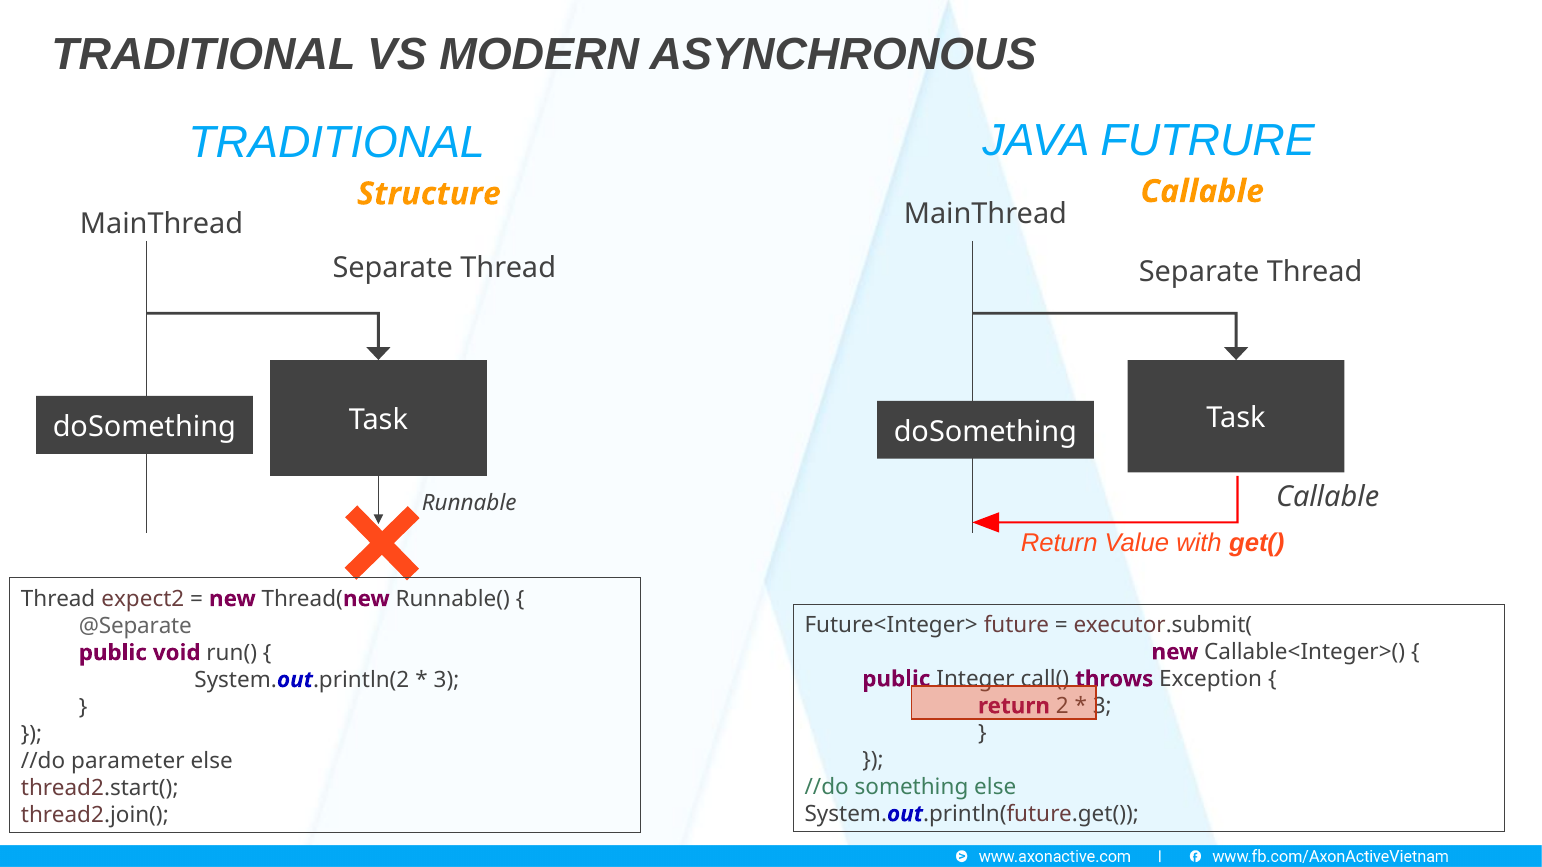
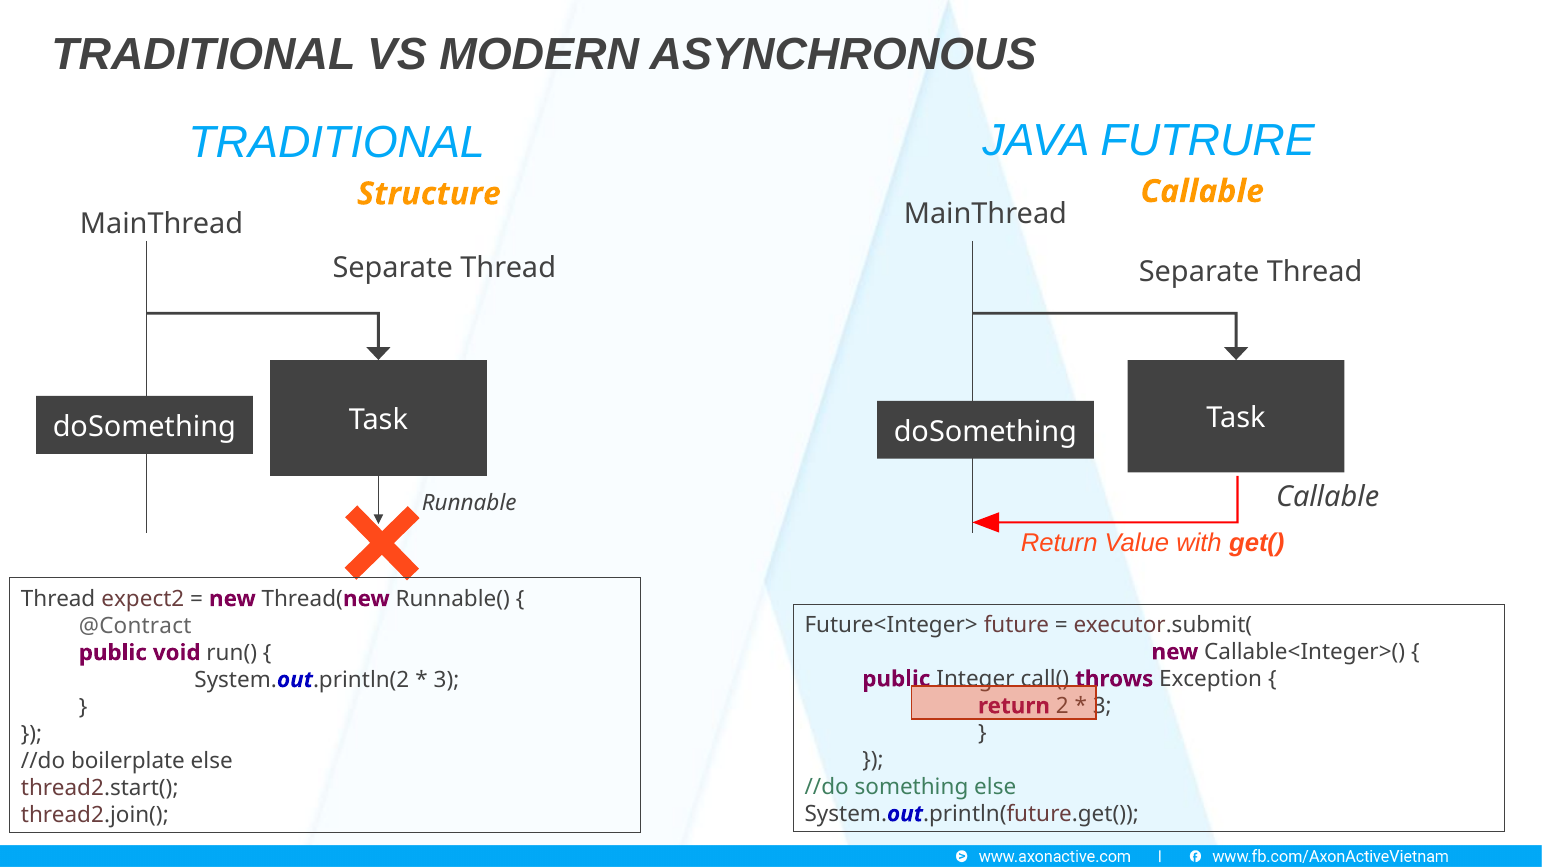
@Separate: @Separate -> @Contract (135, 626)
parameter: parameter -> boilerplate (128, 761)
